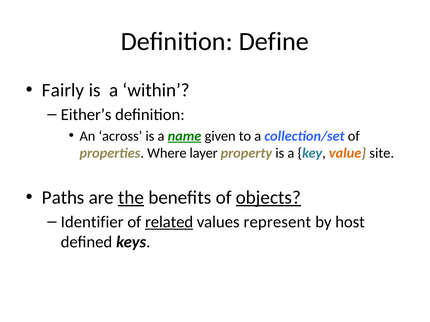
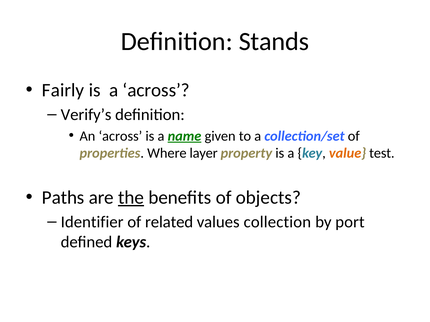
Define: Define -> Stands (274, 42)
a within: within -> across (156, 90)
Either’s: Either’s -> Verify’s (86, 115)
site: site -> test (382, 153)
objects underline: present -> none (268, 198)
related underline: present -> none (169, 222)
represent: represent -> collection (277, 222)
host: host -> port (350, 222)
